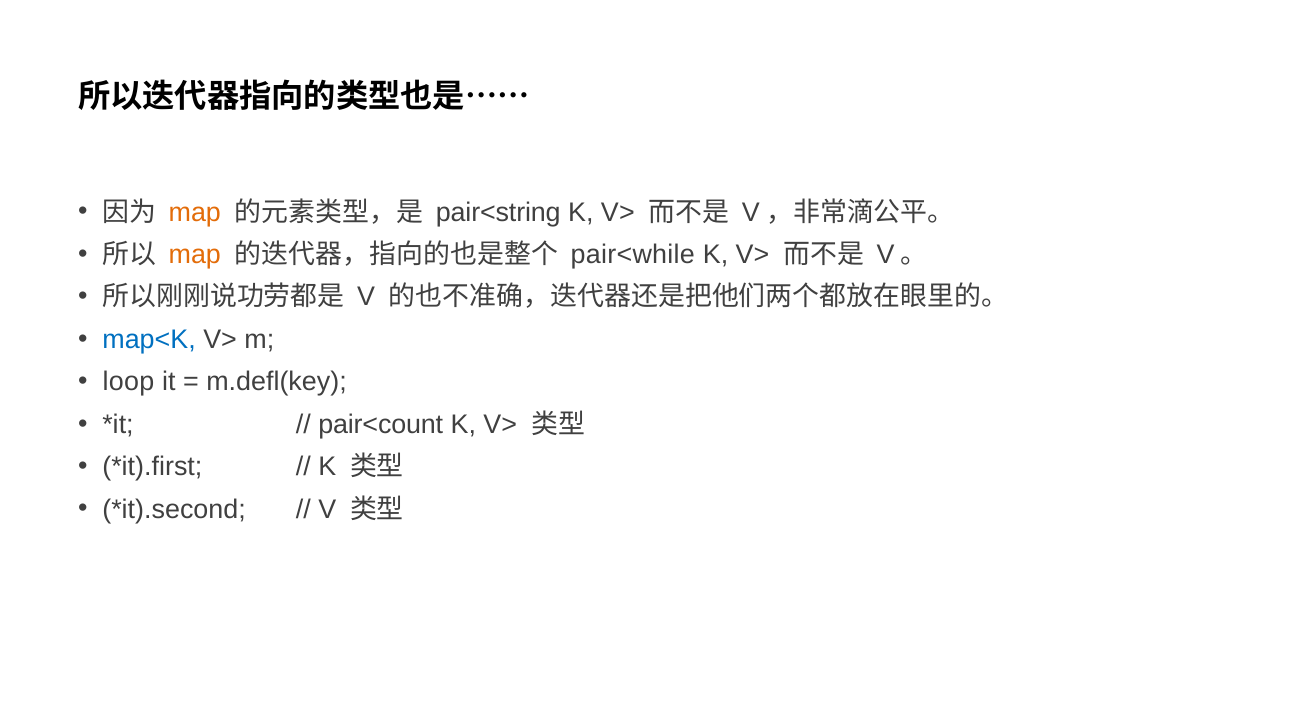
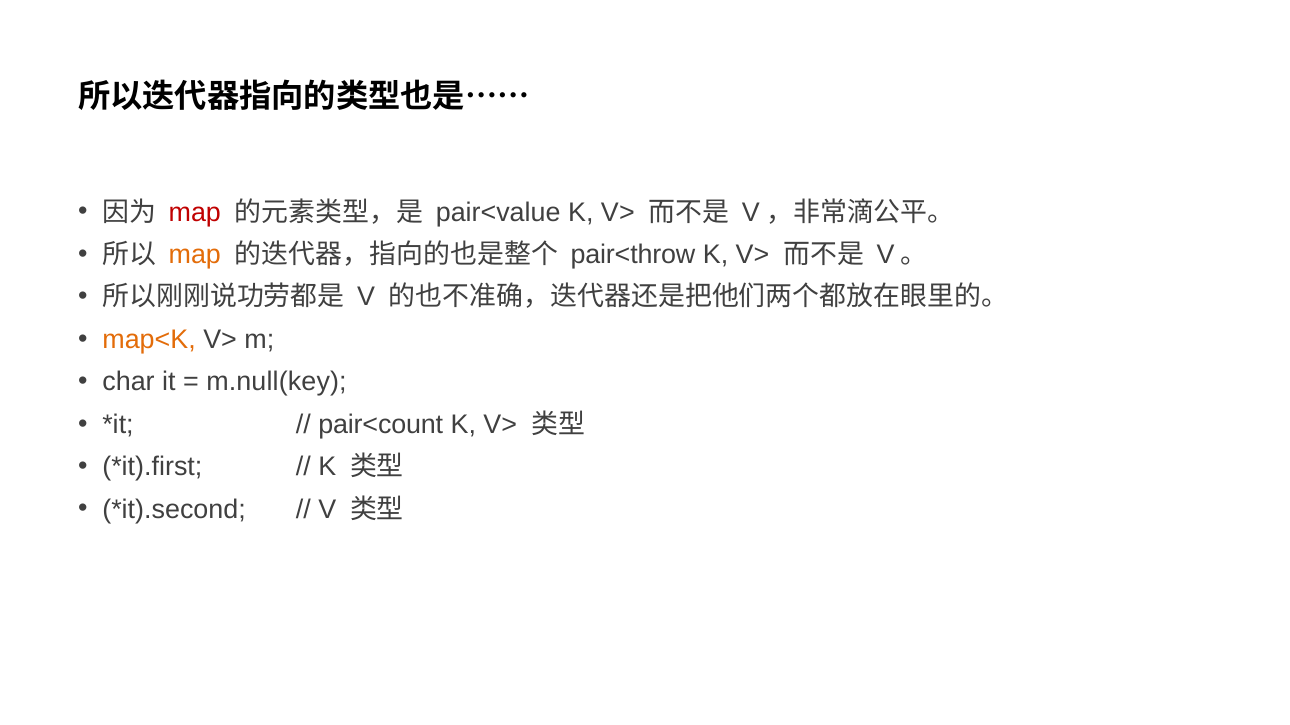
map colour: orange -> red (195, 212)
pair<string: pair<string -> pair<value (498, 212)
pair<while: pair<while -> pair<throw (633, 255)
map<K colour: blue -> orange (149, 340)
loop: loop -> char (129, 382)
m.defl(key: m.defl(key -> m.null(key (276, 382)
